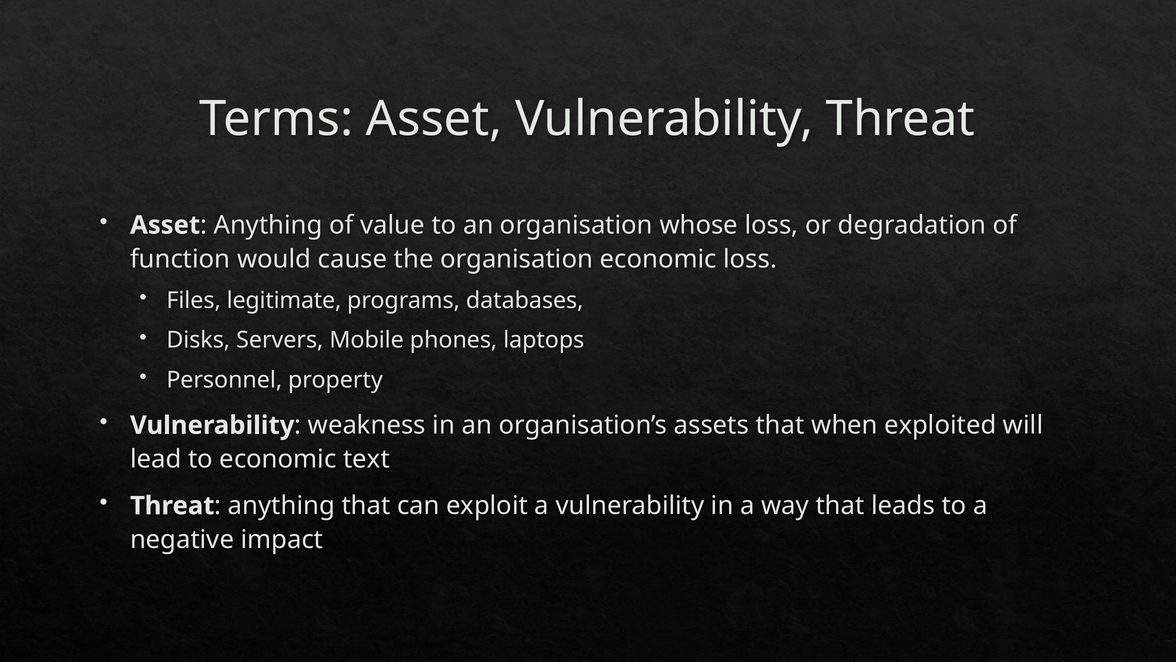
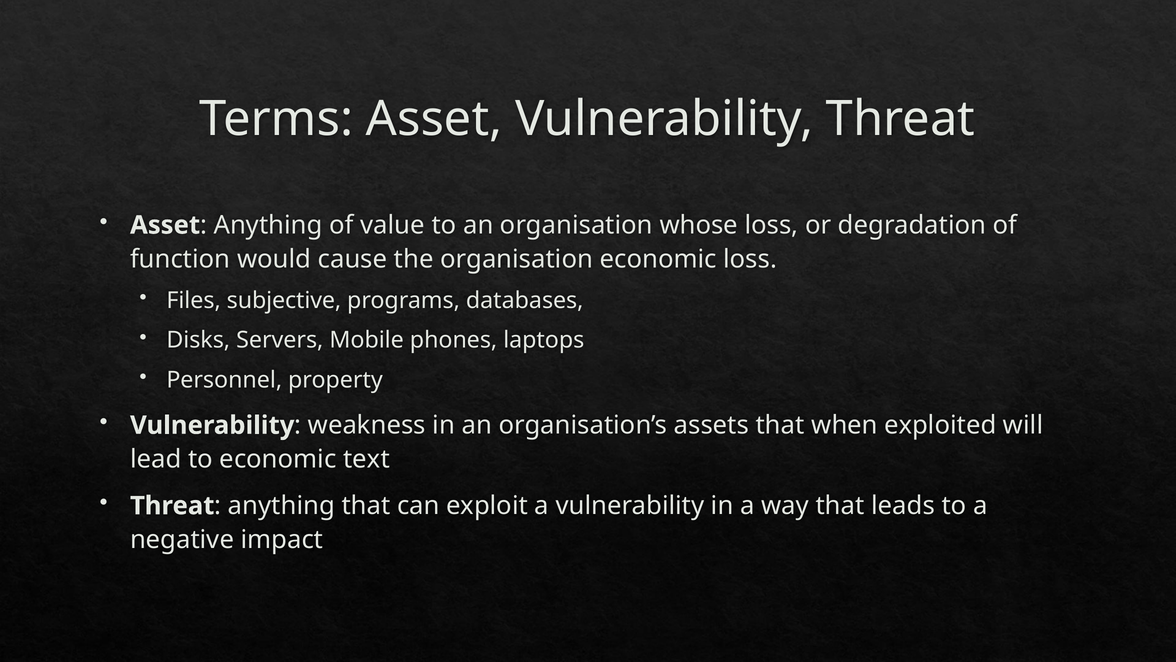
legitimate: legitimate -> subjective (284, 300)
